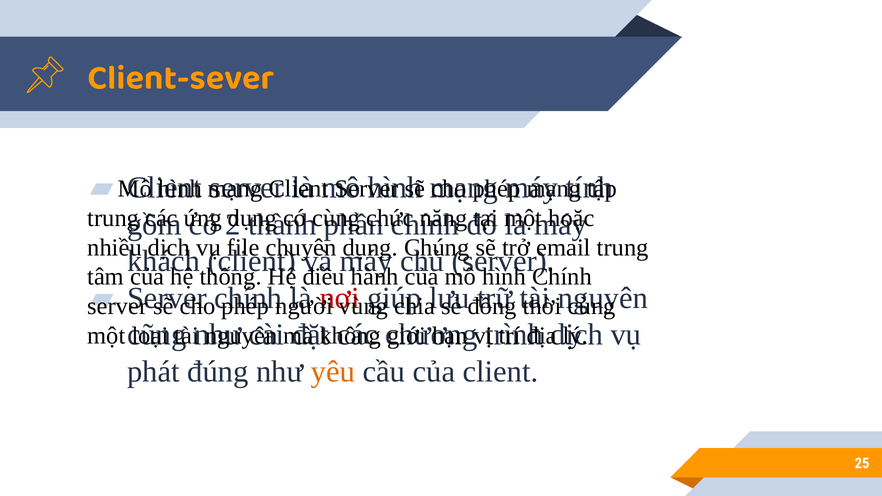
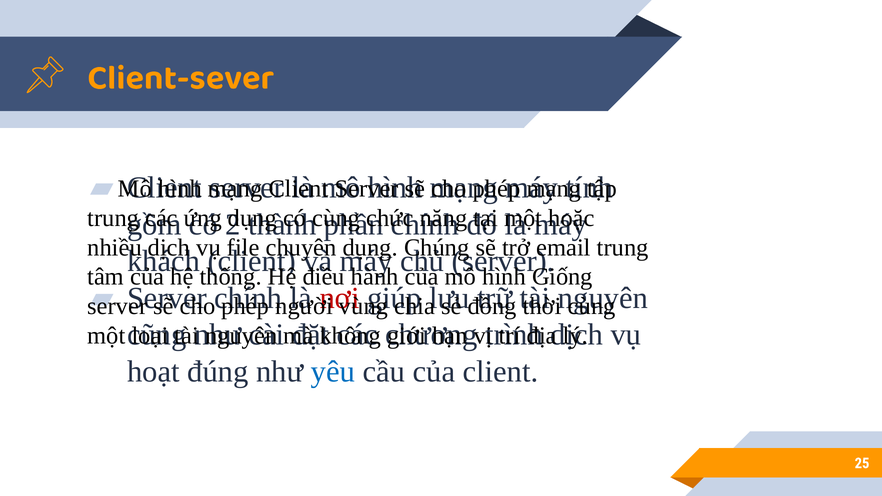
Chính: Chính -> Giống (562, 277)
phát: phát -> hoạt (153, 372)
yêu colour: orange -> blue (333, 372)
